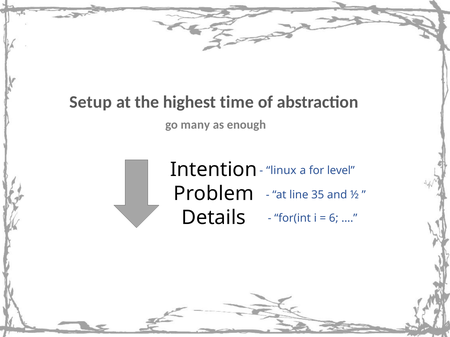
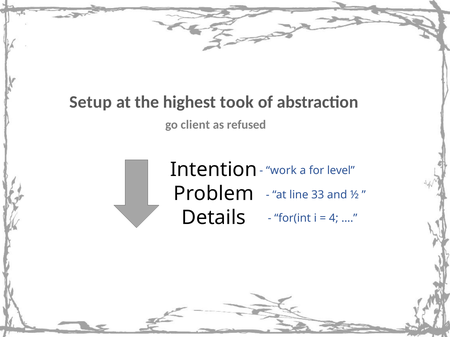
time: time -> took (237, 102)
many: many -> client (195, 125)
enough: enough -> refused (246, 125)
linux: linux -> work (281, 171)
35: 35 -> 33 (318, 195)
6: 6 -> 4 (334, 218)
